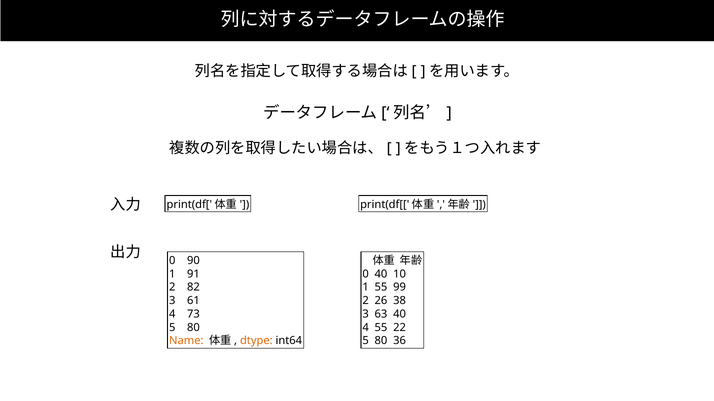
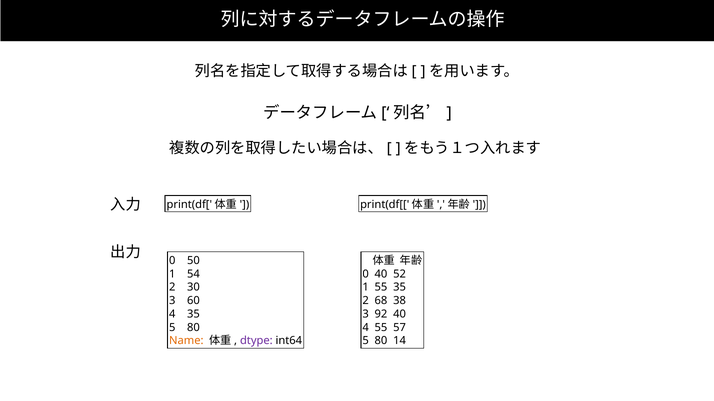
90: 90 -> 50 (193, 261)
91: 91 -> 54 (193, 274)
10: 10 -> 52 (400, 274)
82: 82 -> 30 (193, 288)
55 99: 99 -> 35 (400, 288)
61: 61 -> 60 (193, 301)
26: 26 -> 68 (381, 301)
4 73: 73 -> 35 (193, 315)
63: 63 -> 92 (381, 315)
22: 22 -> 57 (400, 328)
dtype colour: orange -> purple (256, 341)
36: 36 -> 14 (400, 341)
